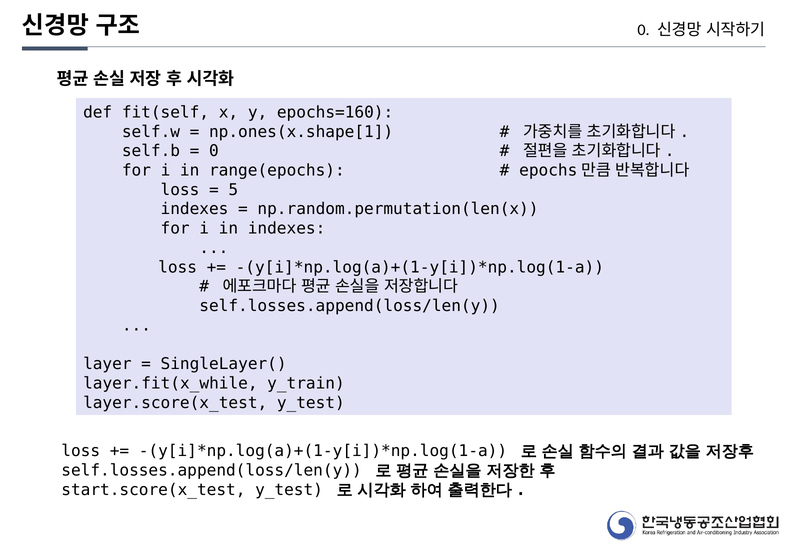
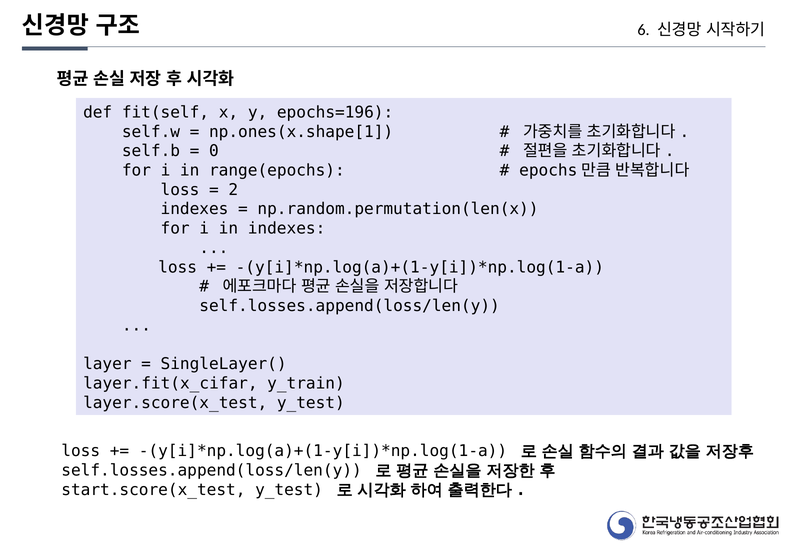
0: 0 -> 6 (644, 30)
epochs=160: epochs=160 -> epochs=196 (335, 112)
5: 5 -> 2 (233, 190)
layer.fit(x_while: layer.fit(x_while -> layer.fit(x_cifar (170, 383)
